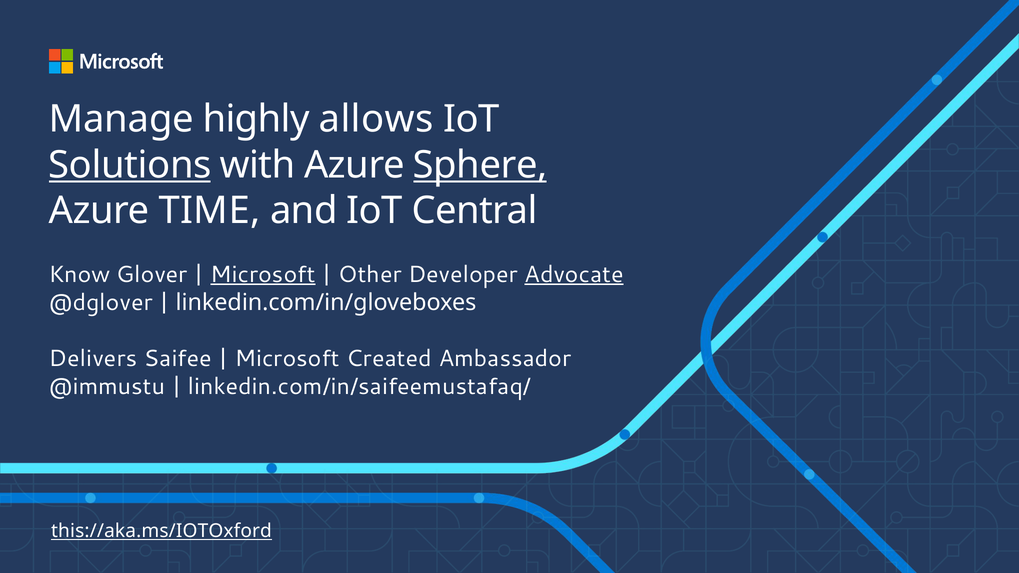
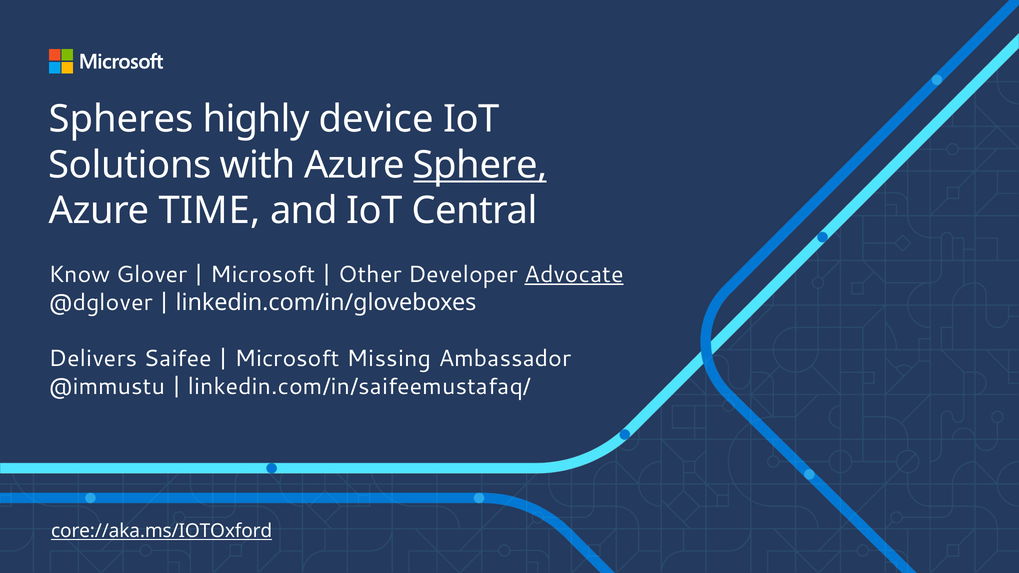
Manage: Manage -> Spheres (121, 119)
allows: allows -> device (376, 119)
Solutions underline: present -> none (130, 165)
Microsoft underline: present -> none (263, 274)
Created: Created -> Missing (389, 358)
this://aka.ms/IOTOxford: this://aka.ms/IOTOxford -> core://aka.ms/IOTOxford (162, 531)
